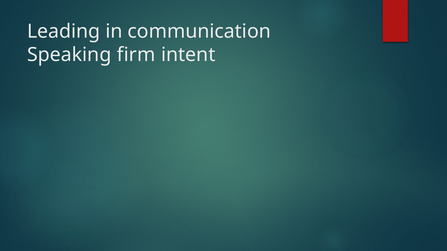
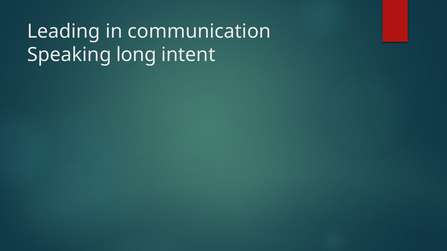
firm: firm -> long (136, 55)
